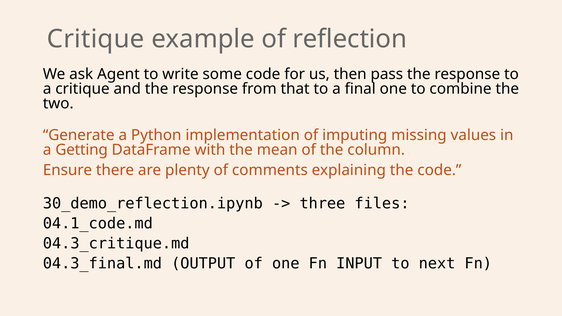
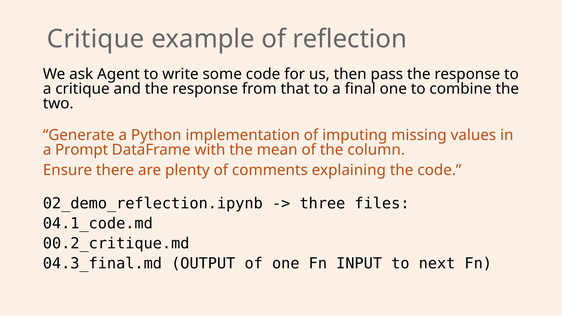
Getting: Getting -> Prompt (82, 150)
30_demo_reflection.ipynb: 30_demo_reflection.ipynb -> 02_demo_reflection.ipynb (153, 204)
04.3_critique.md: 04.3_critique.md -> 00.2_critique.md (116, 244)
